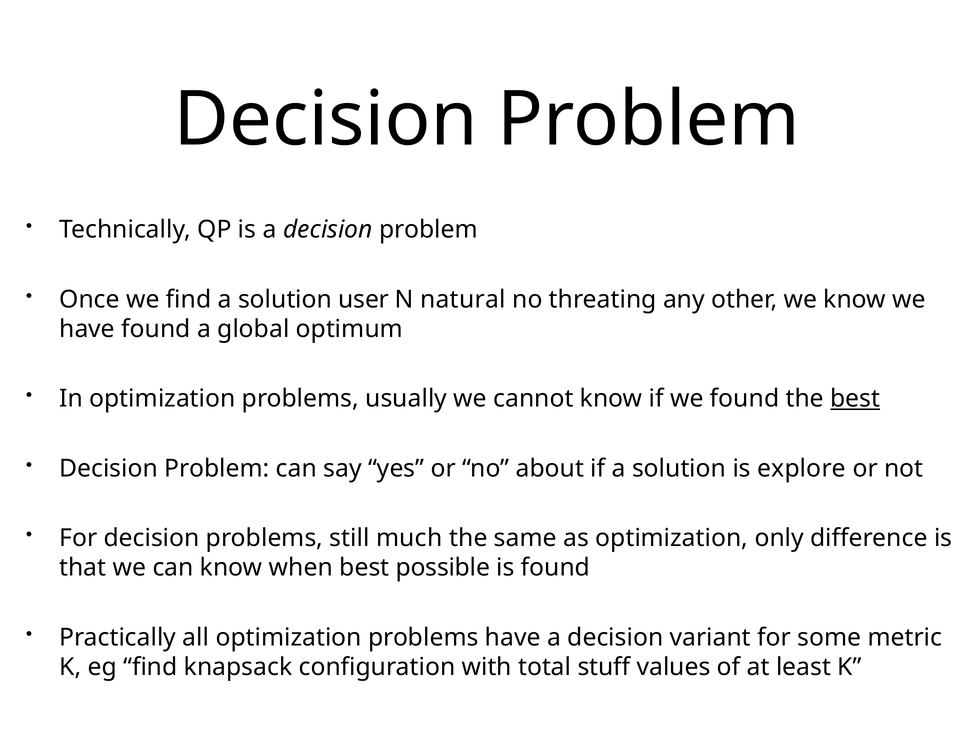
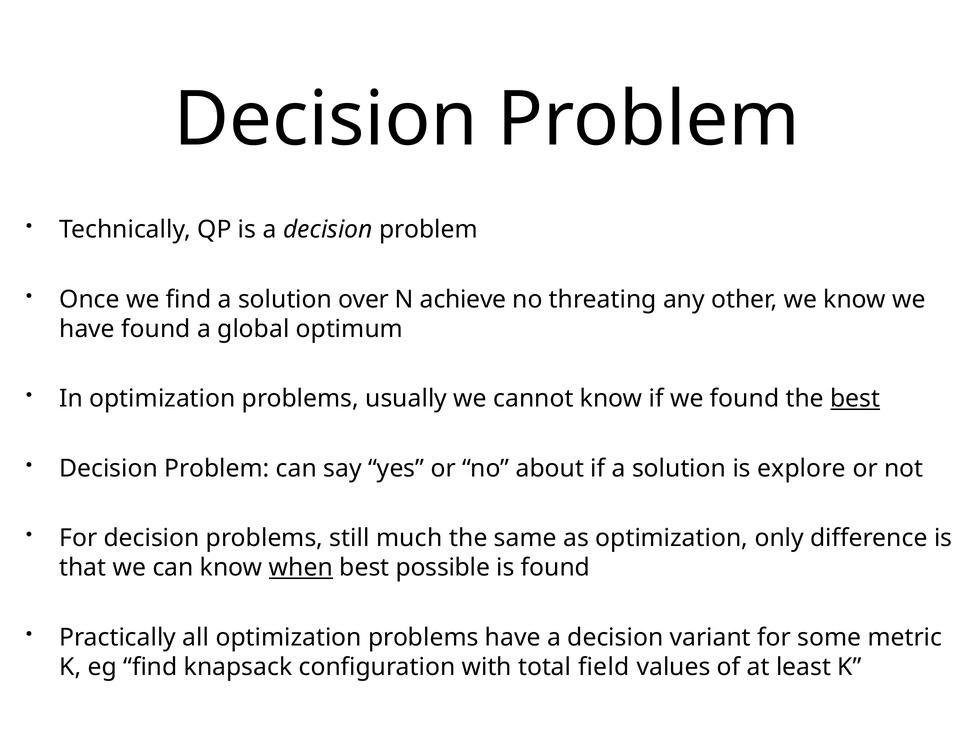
user: user -> over (364, 299)
natural: natural -> achieve (463, 299)
when underline: none -> present (301, 567)
stuff: stuff -> field (604, 667)
